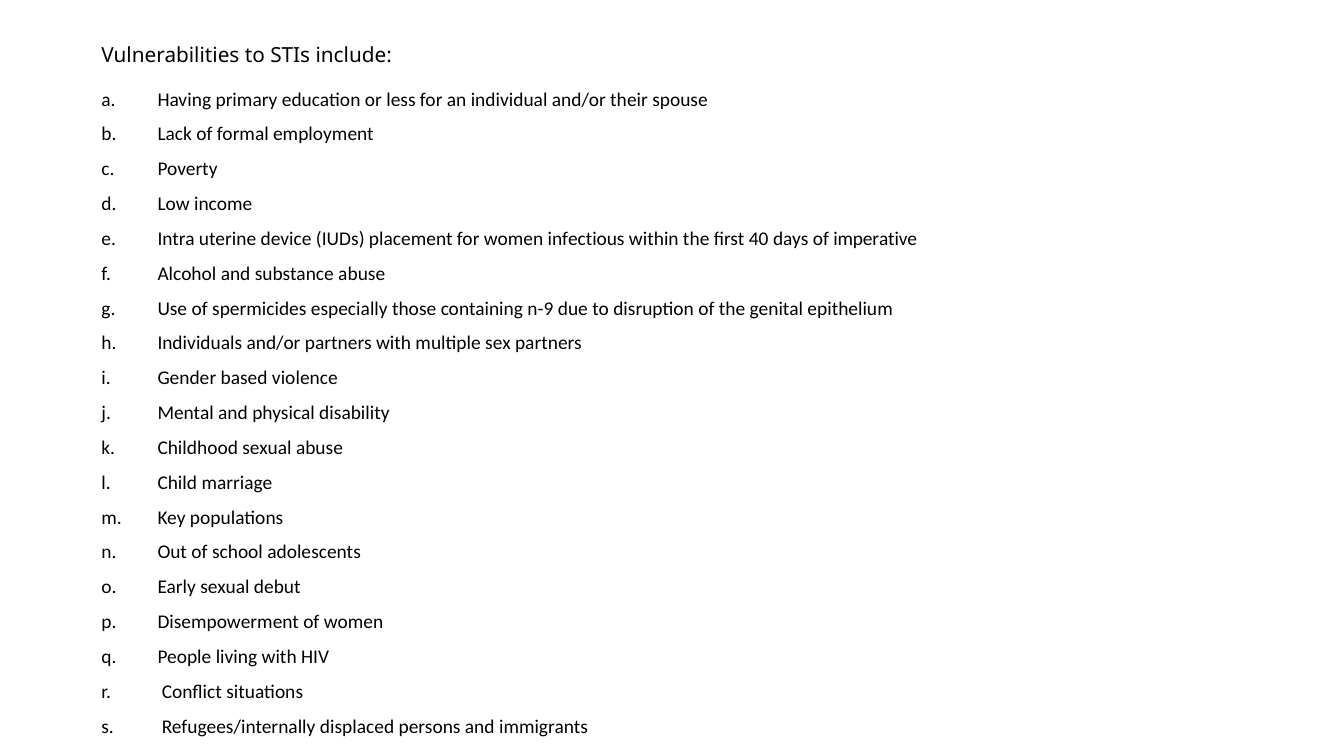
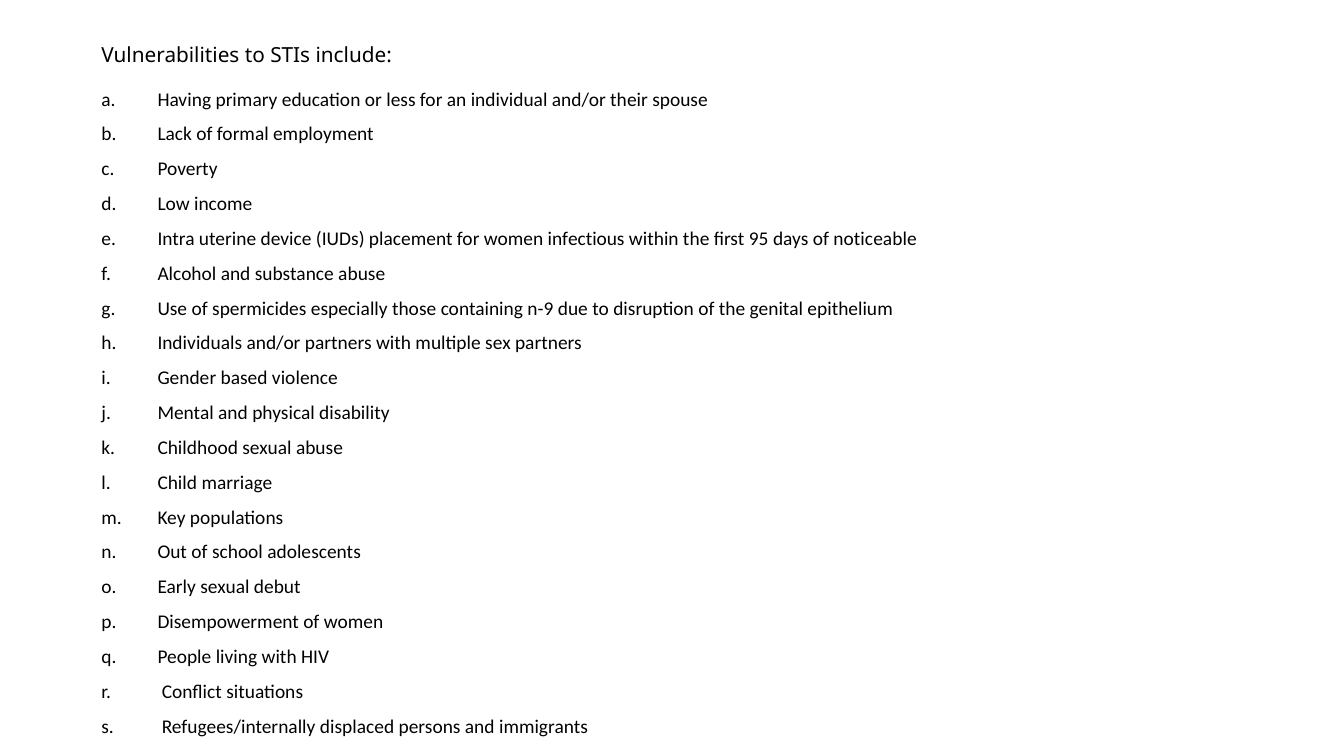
40: 40 -> 95 (759, 239)
imperative: imperative -> noticeable (875, 239)
